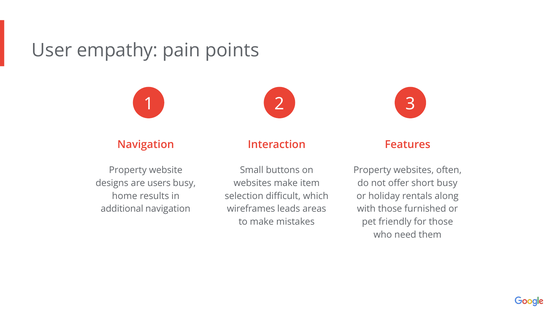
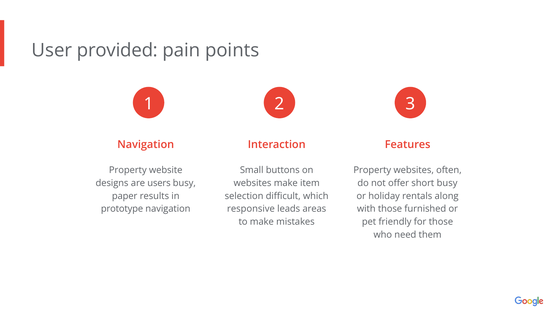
empathy: empathy -> provided (117, 50)
home: home -> paper (125, 196)
additional: additional -> prototype (122, 208)
wireframes: wireframes -> responsive (251, 208)
